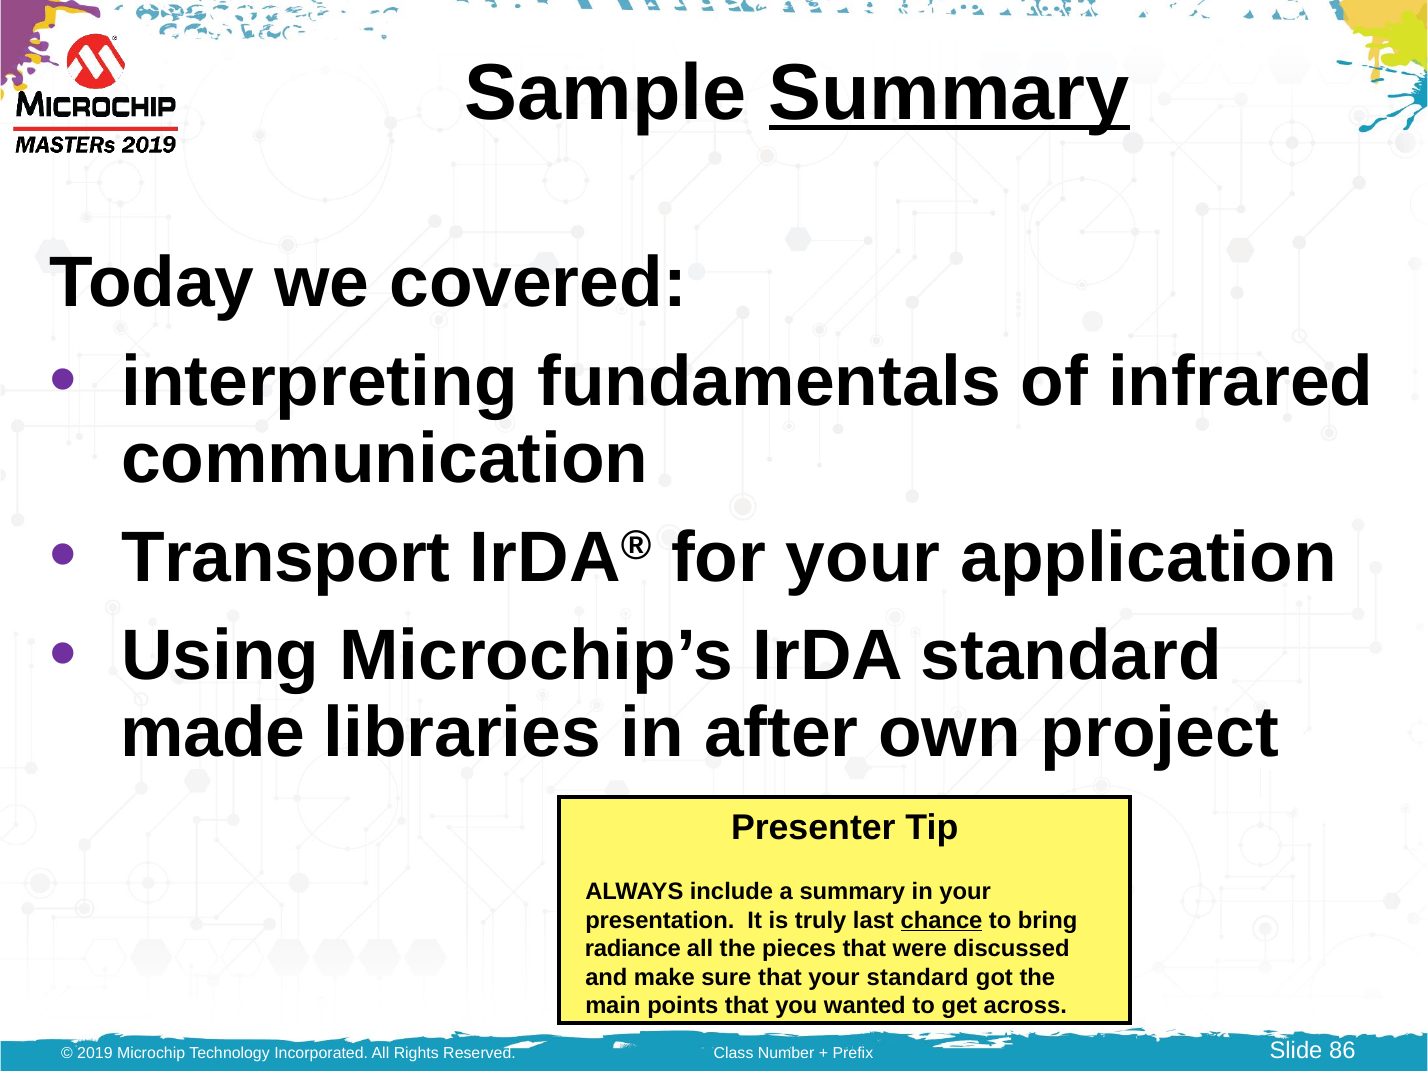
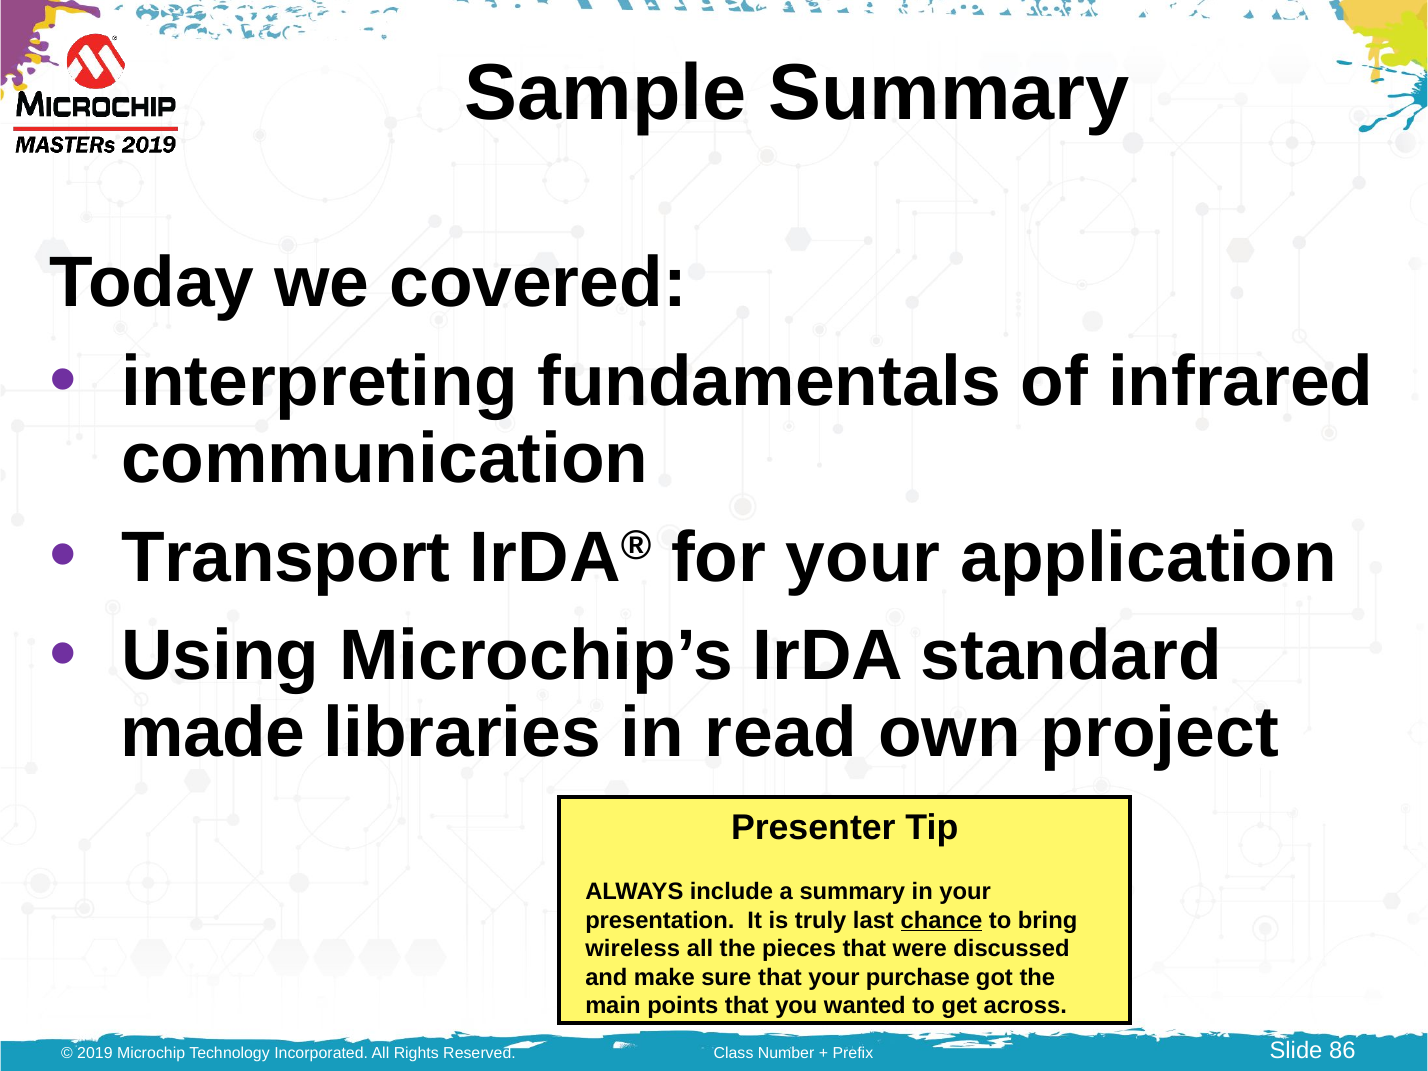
Summary underline: present -> none (949, 93)
after: after -> read (781, 733)
radiance: radiance -> wireless (633, 949)
your standard: standard -> purchase (918, 977)
